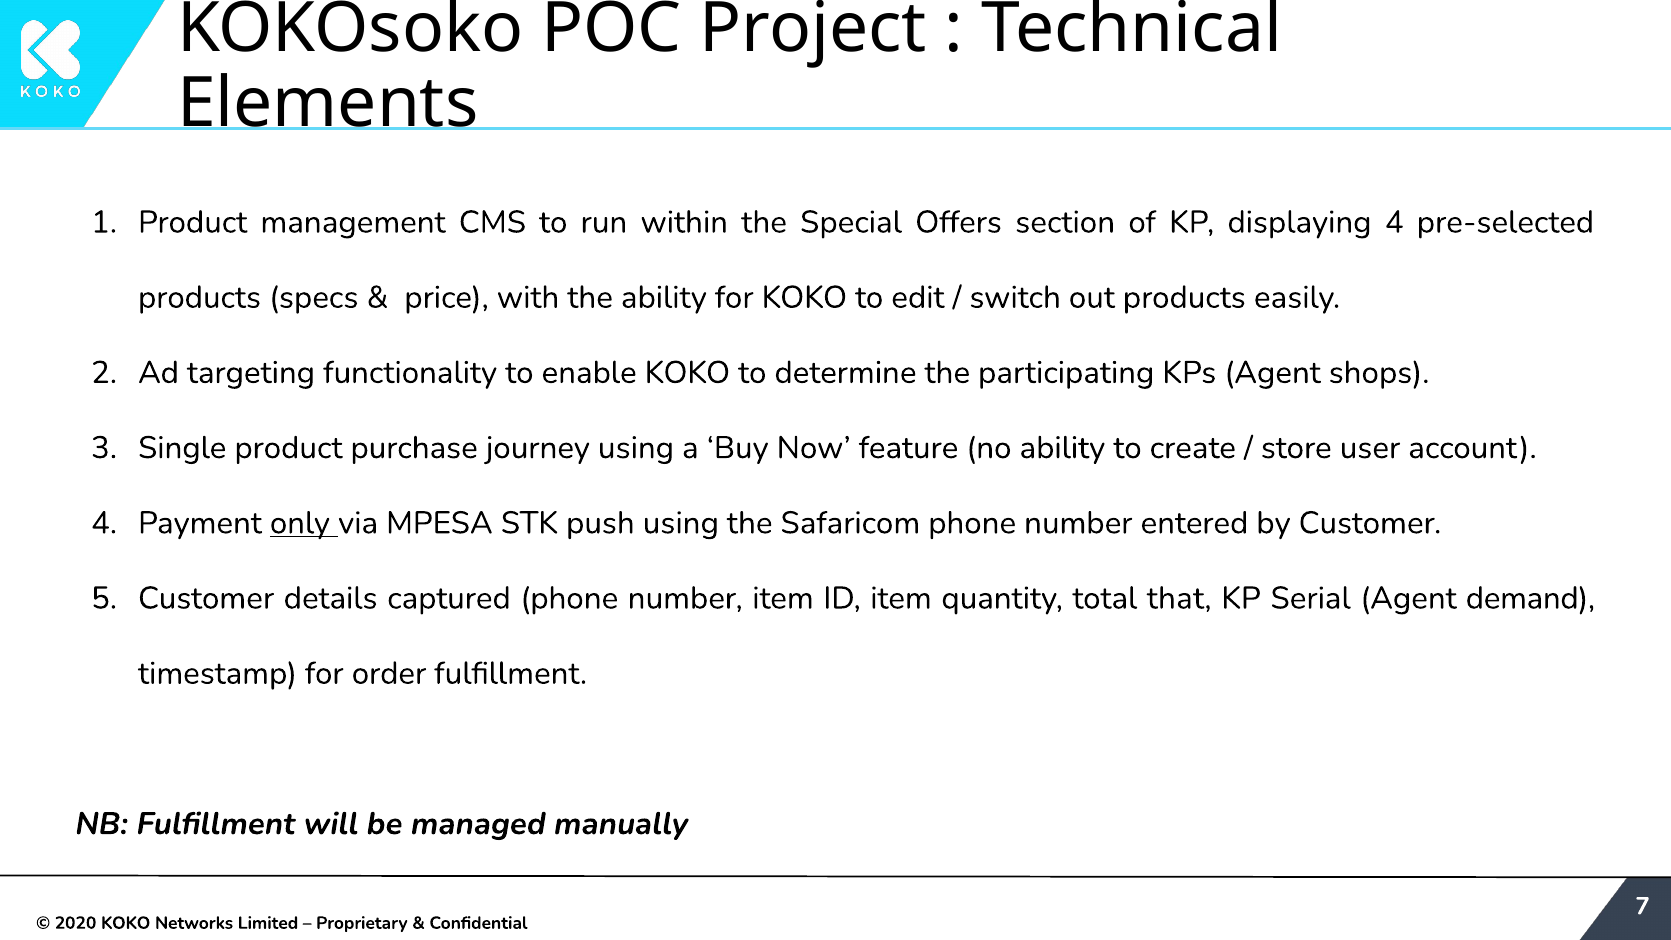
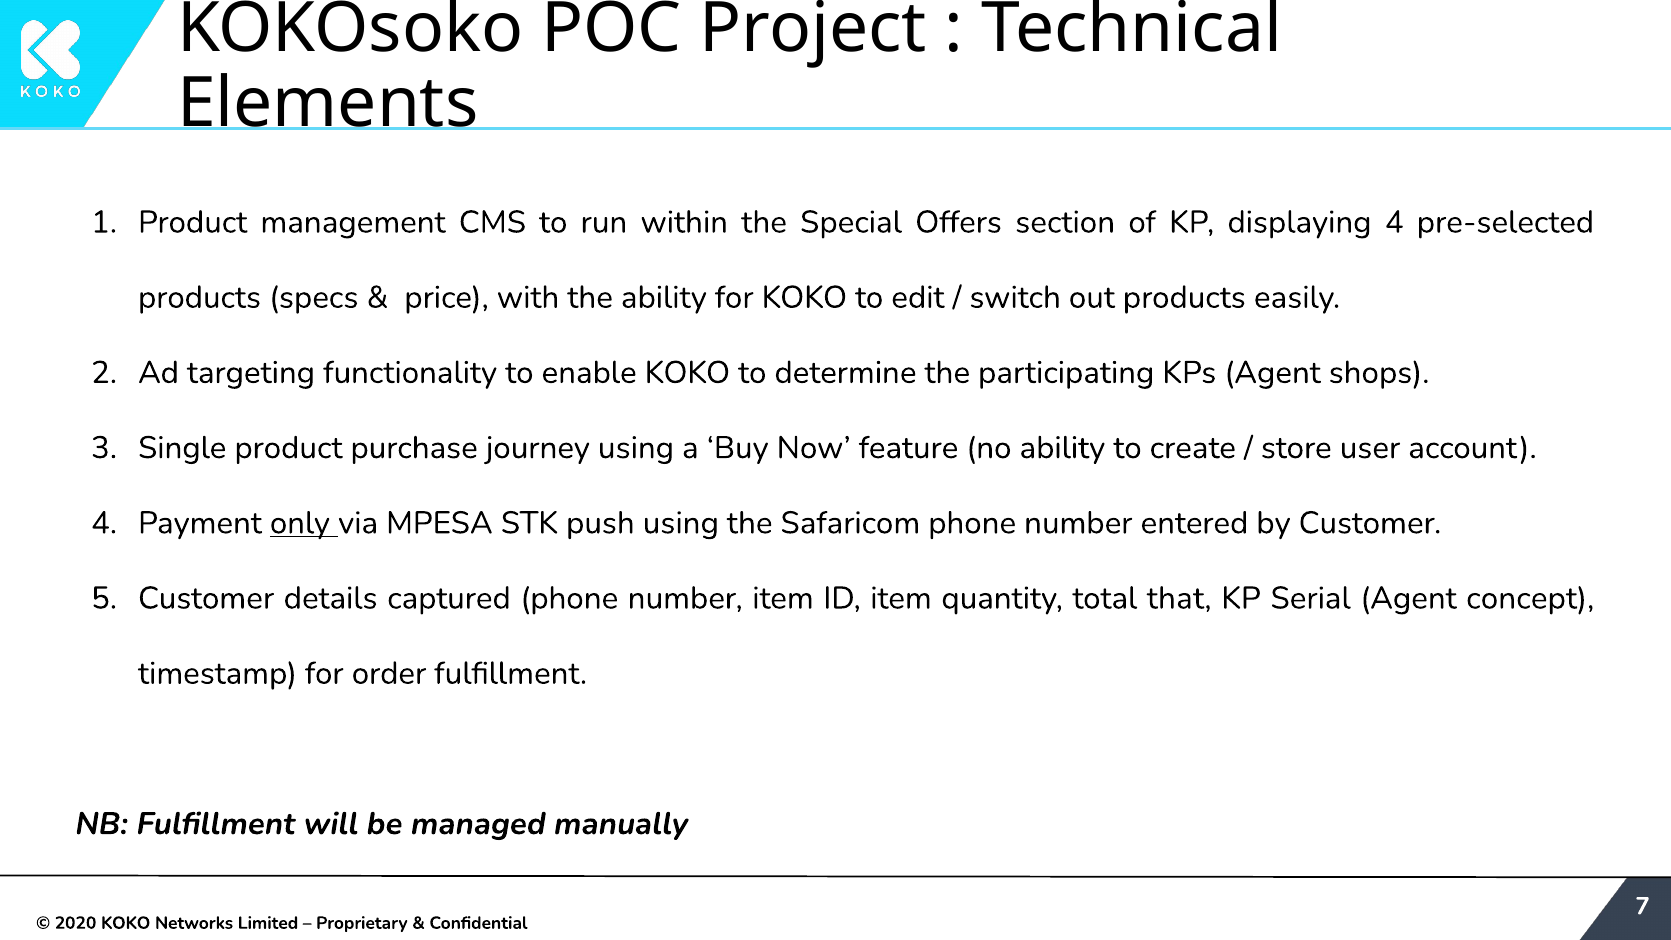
demand: demand -> concept (1530, 598)
